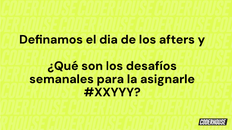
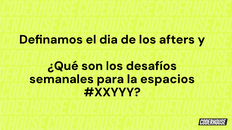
asignarle: asignarle -> espacios (167, 79)
